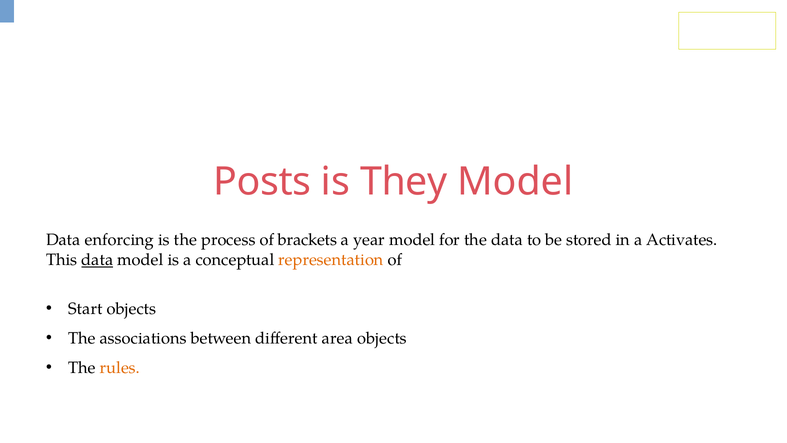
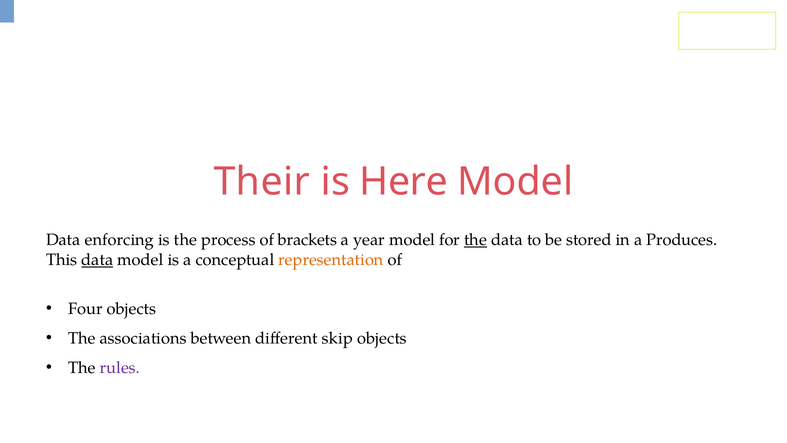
Posts: Posts -> Their (262, 182)
They: They -> Here (404, 182)
the underline: none -> present (476, 240)
Activates: Activates -> Produces (682, 240)
Start: Start -> Four (85, 309)
area: area -> skip (337, 338)
rules colour: orange -> purple (120, 368)
